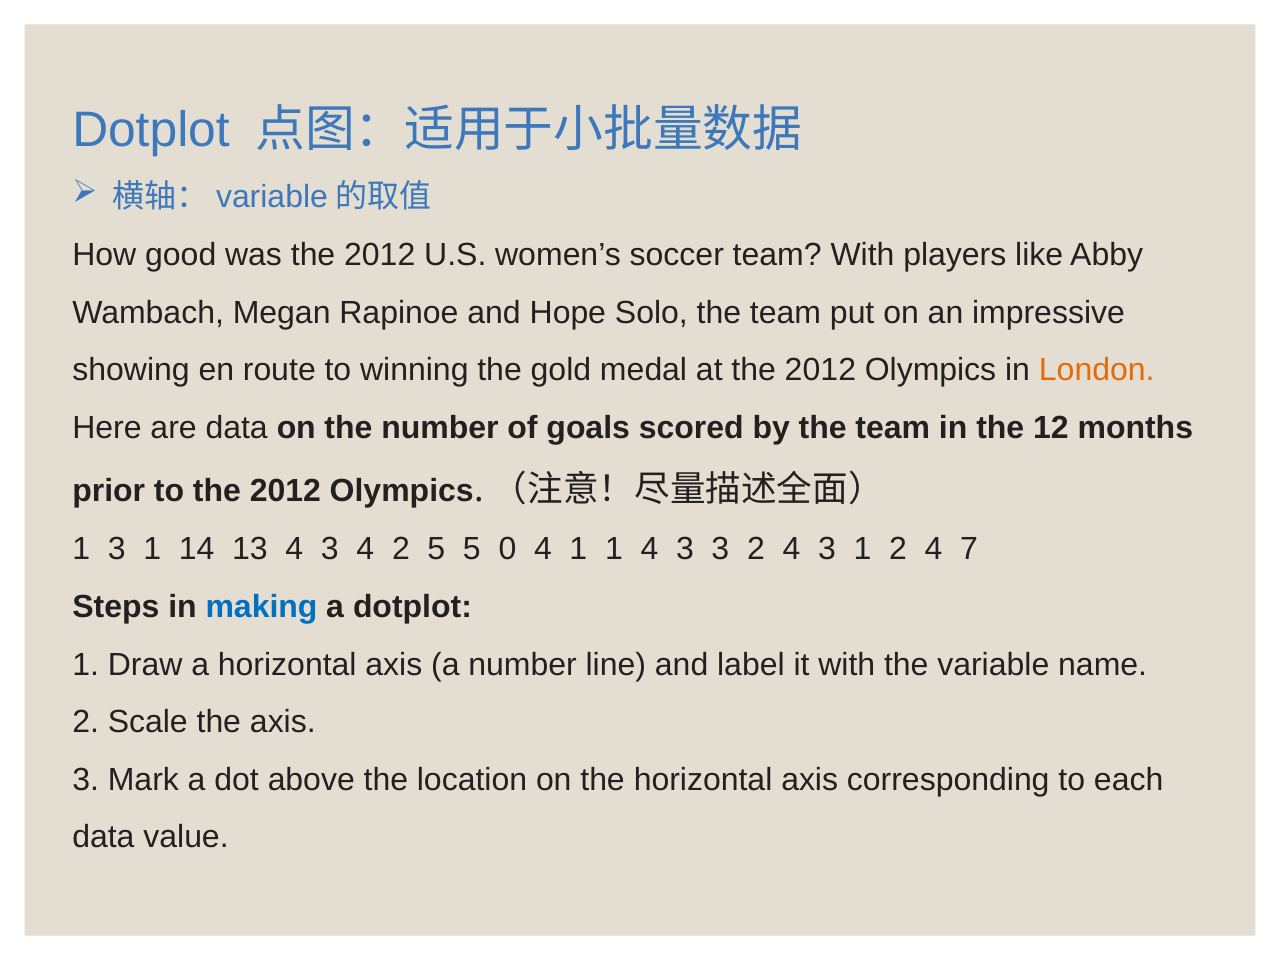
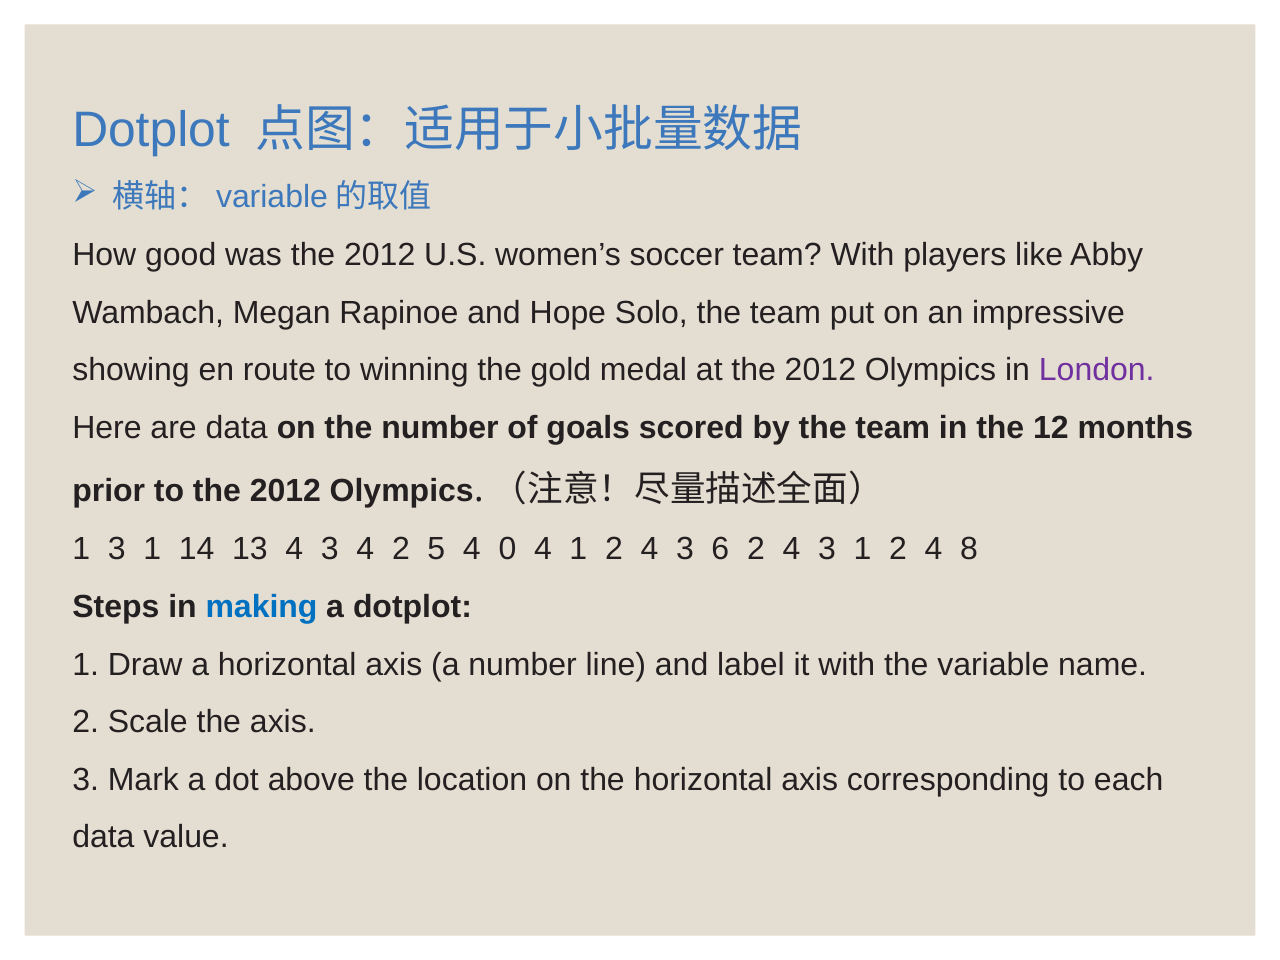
London colour: orange -> purple (1097, 370)
5 5: 5 -> 4 (472, 549)
4 1 1: 1 -> 2 (614, 549)
3 3: 3 -> 6 (720, 549)
7: 7 -> 8 (969, 549)
